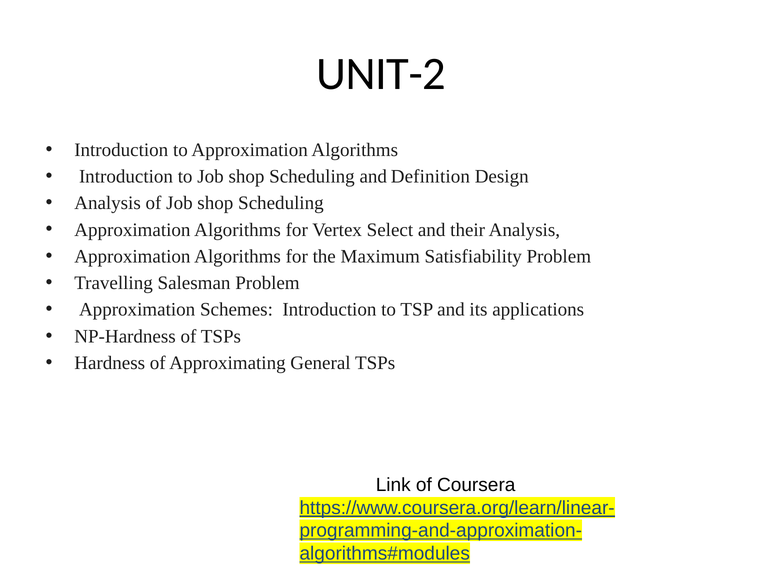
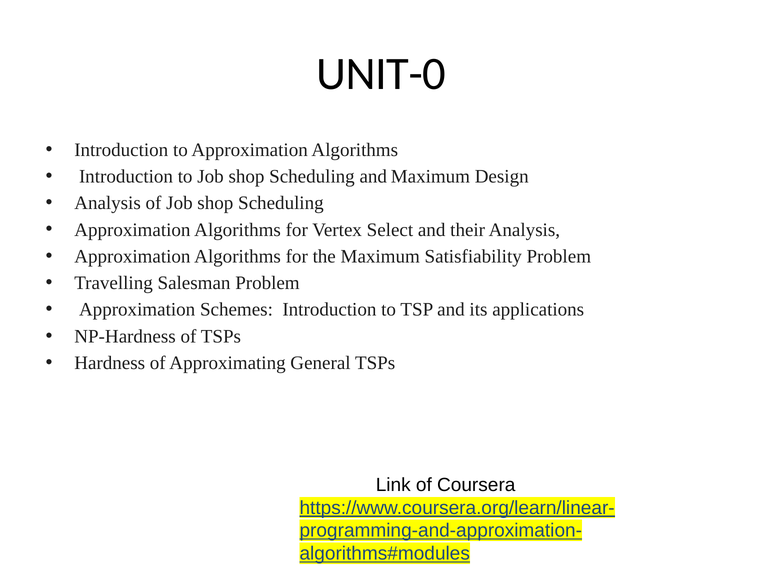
UNIT-2: UNIT-2 -> UNIT-0 (381, 74)
and Definition: Definition -> Maximum (430, 177)
